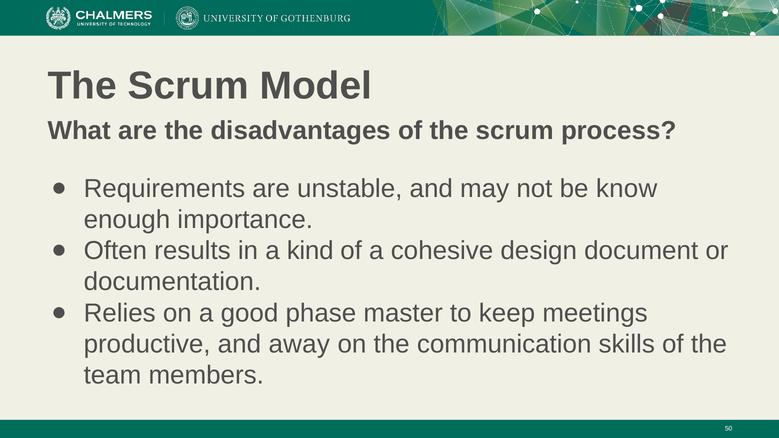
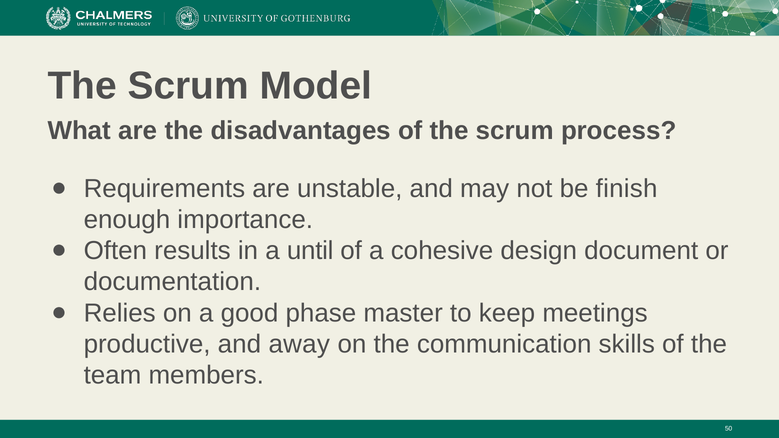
know: know -> finish (627, 189)
kind: kind -> until (310, 251)
